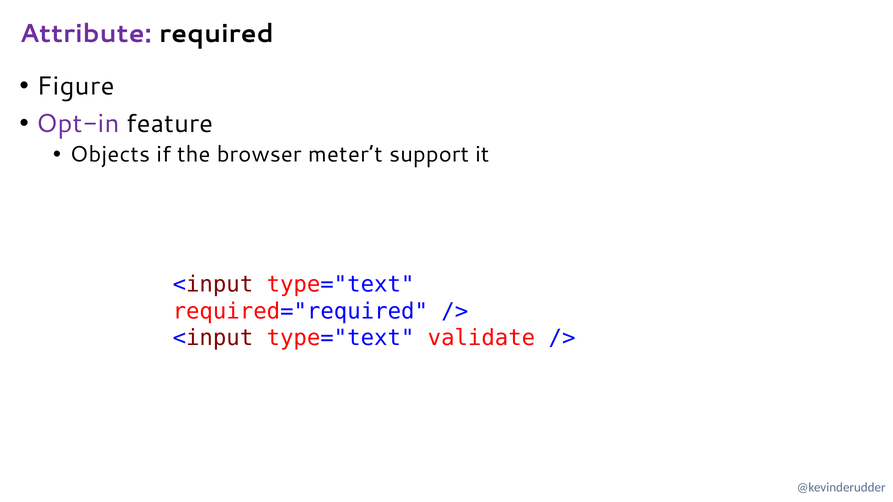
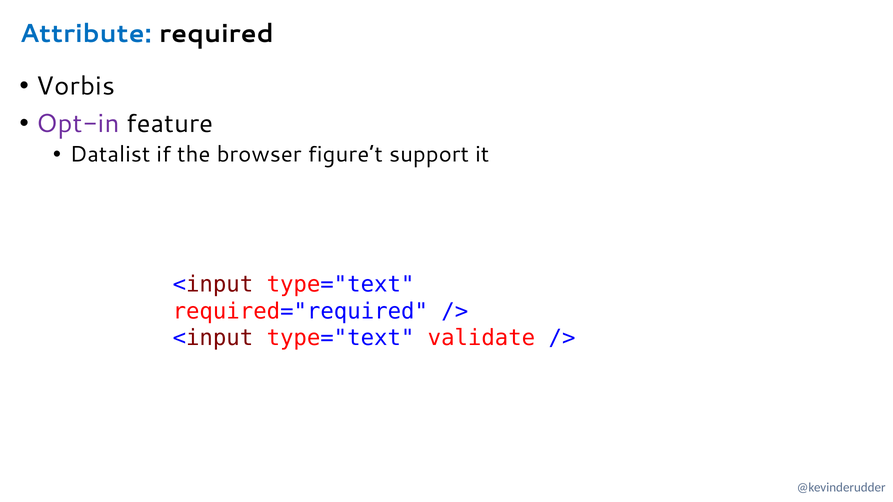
Attribute colour: purple -> blue (86, 33)
Figure: Figure -> Vorbis (76, 86)
Objects: Objects -> Datalist (110, 155)
meter’t: meter’t -> figure’t (345, 155)
